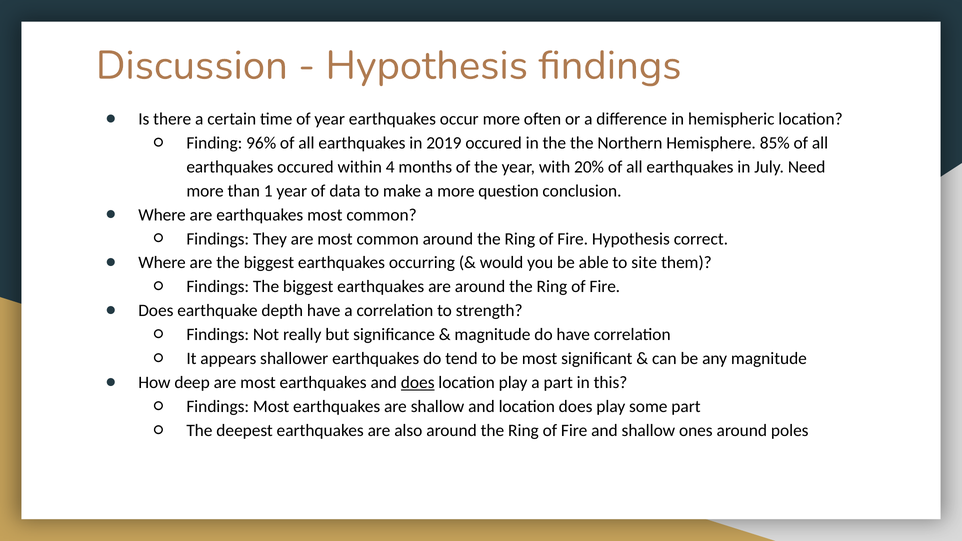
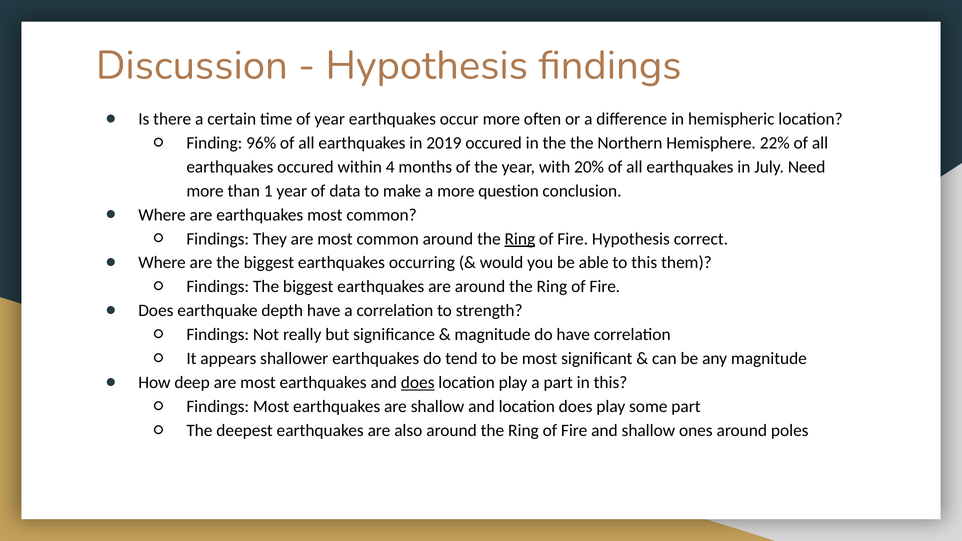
85%: 85% -> 22% (775, 143)
Ring underline: none -> present (520, 239)
to site: site -> this (644, 263)
